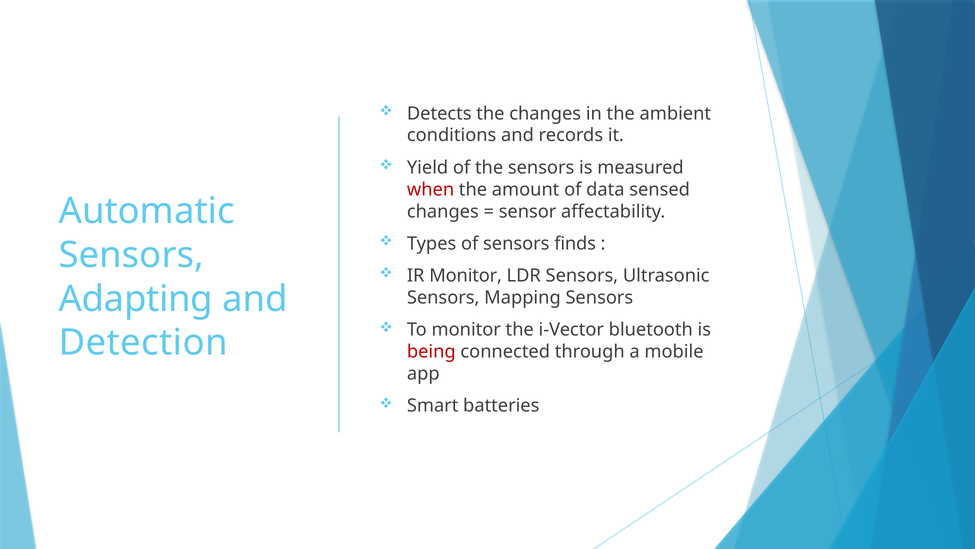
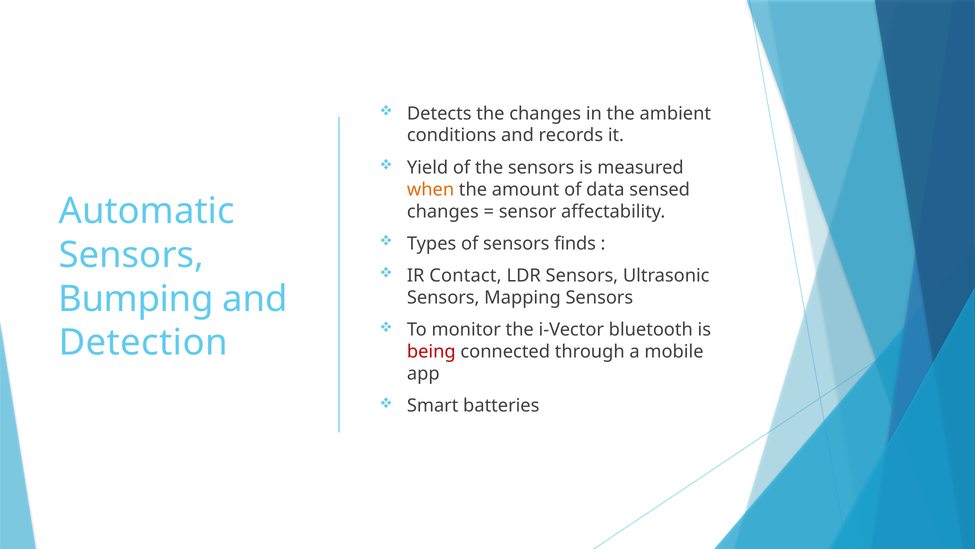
when colour: red -> orange (431, 189)
IR Monitor: Monitor -> Contact (465, 275)
Adapting: Adapting -> Bumping (136, 299)
